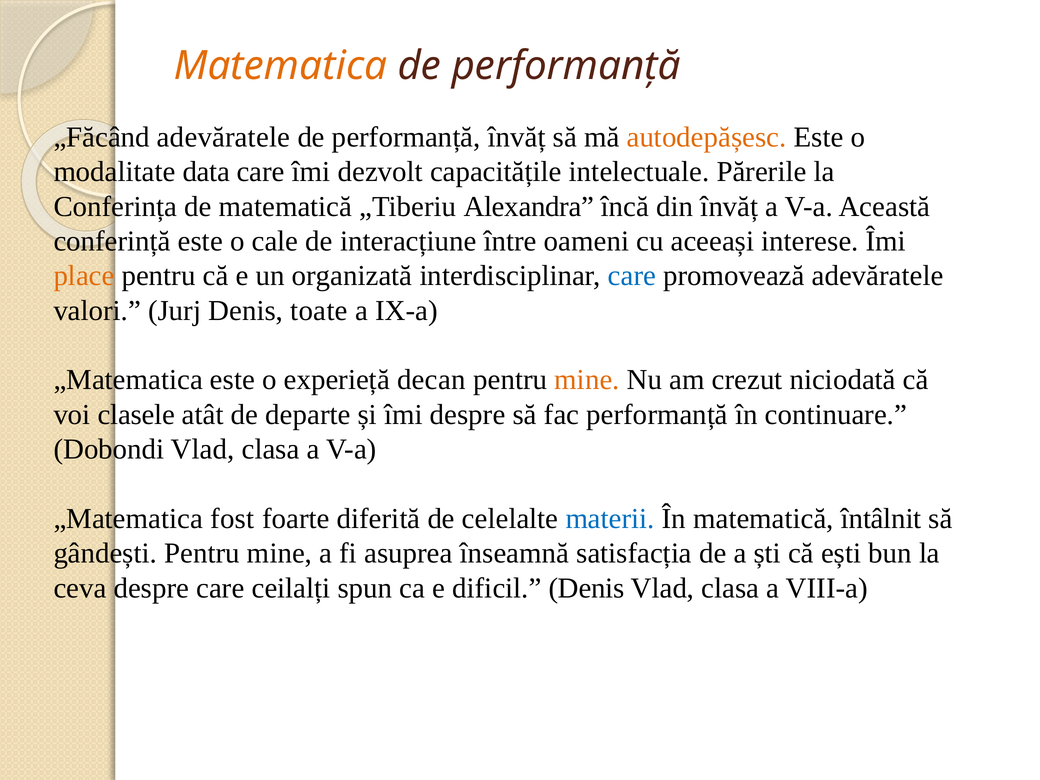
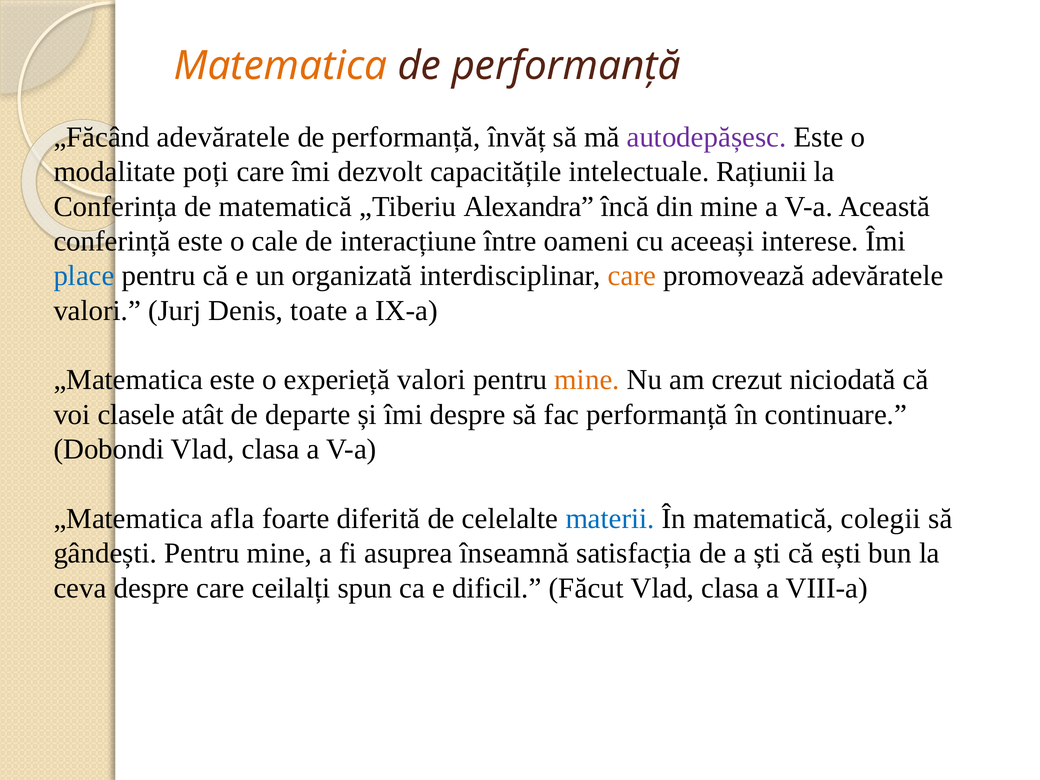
autodepășesc colour: orange -> purple (707, 137)
data: data -> poți (206, 172)
Părerile: Părerile -> Rațiunii (762, 172)
din învăț: învăț -> mine (729, 206)
place colour: orange -> blue (84, 276)
care colour: blue -> orange (632, 276)
experieță decan: decan -> valori (431, 380)
fost: fost -> afla (232, 519)
întâlnit: întâlnit -> colegii (881, 519)
dificil Denis: Denis -> Făcut (586, 588)
